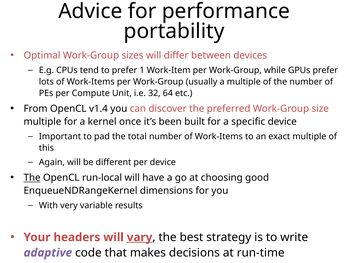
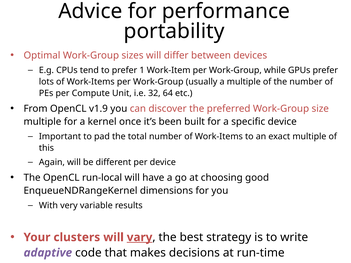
v1.4: v1.4 -> v1.9 (98, 109)
The underline: present -> none (32, 178)
headers: headers -> clusters (77, 238)
